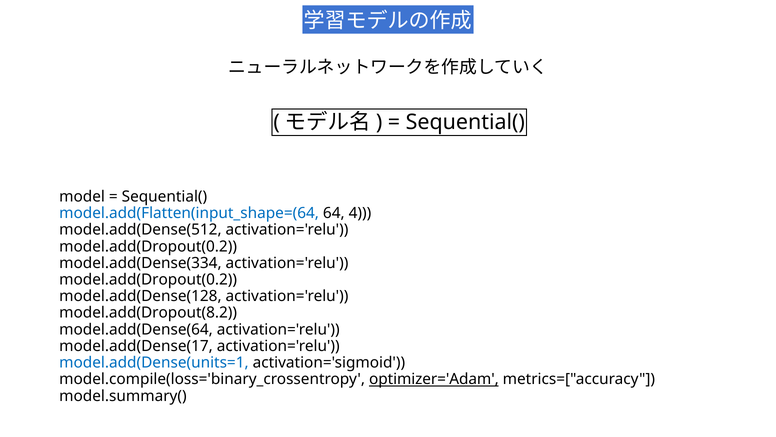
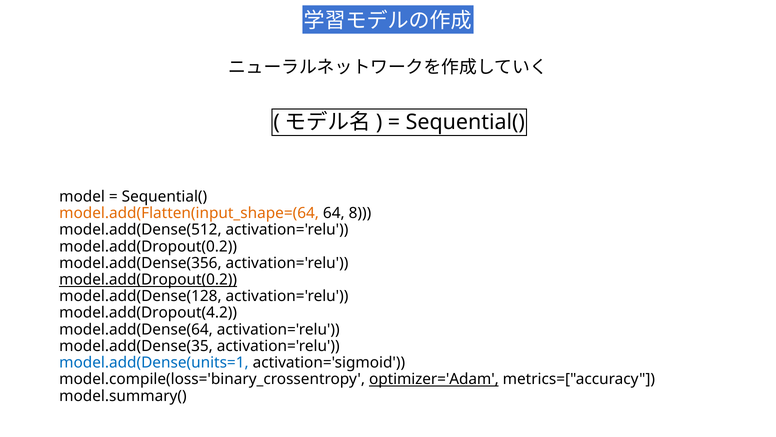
model.add(Flatten(input_shape=(64 colour: blue -> orange (189, 213)
4: 4 -> 8 (360, 213)
model.add(Dense(334: model.add(Dense(334 -> model.add(Dense(356 (140, 263)
model.add(Dropout(0.2 underline: none -> present (148, 279)
model.add(Dropout(8.2: model.add(Dropout(8.2 -> model.add(Dropout(4.2 (148, 313)
model.add(Dense(17: model.add(Dense(17 -> model.add(Dense(35 (136, 346)
